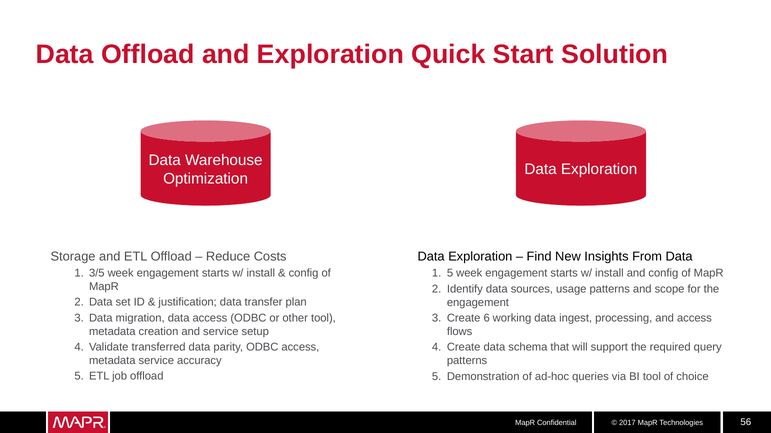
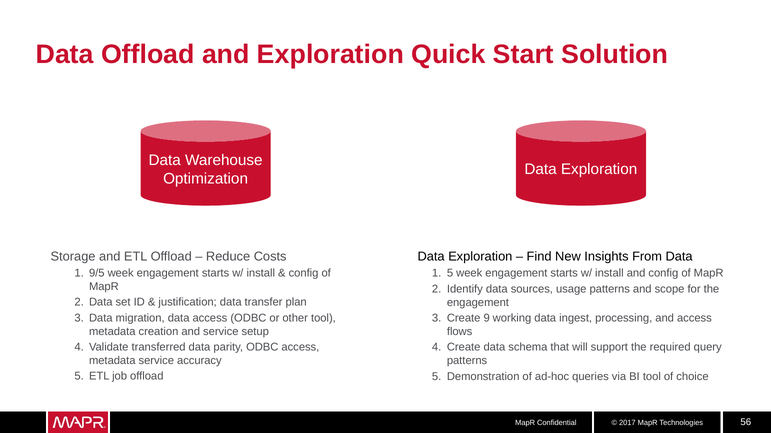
3/5: 3/5 -> 9/5 (97, 273)
6: 6 -> 9 (487, 319)
